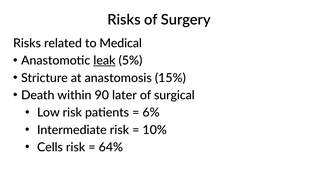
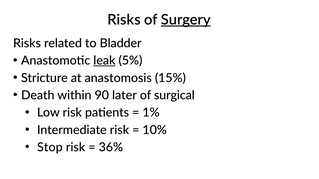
Surgery underline: none -> present (186, 20)
Medical: Medical -> Bladder (121, 43)
6%: 6% -> 1% (151, 113)
Cells: Cells -> Stop (50, 148)
64%: 64% -> 36% (111, 148)
